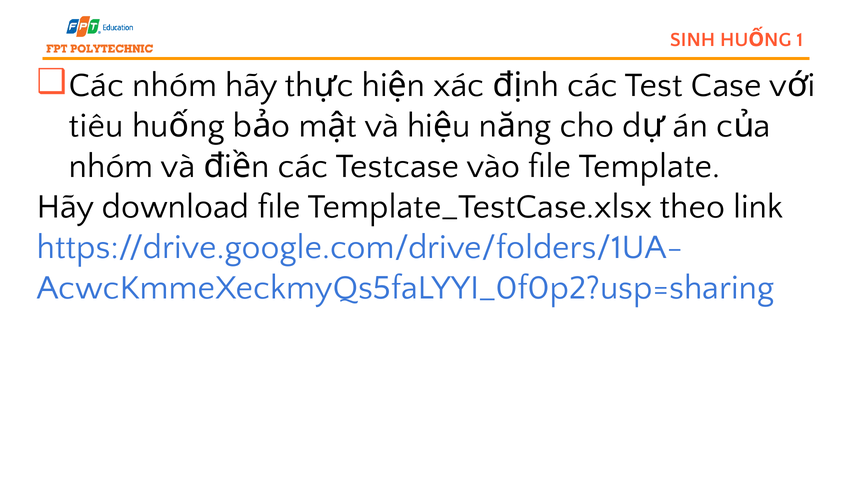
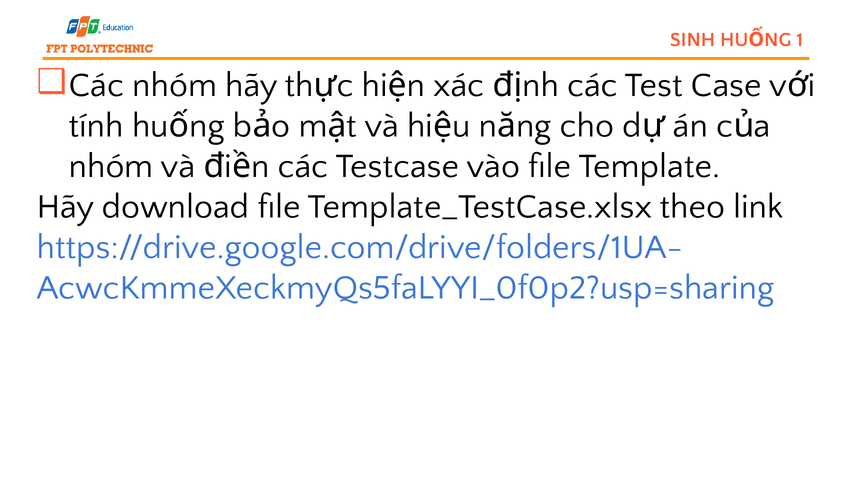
tiêu: tiêu -> tính (96, 126)
